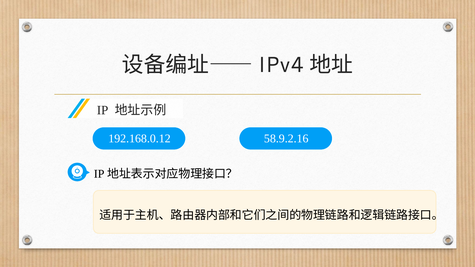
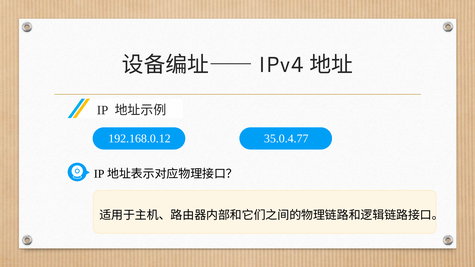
58.9.2.16: 58.9.2.16 -> 35.0.4.77 (286, 139)
